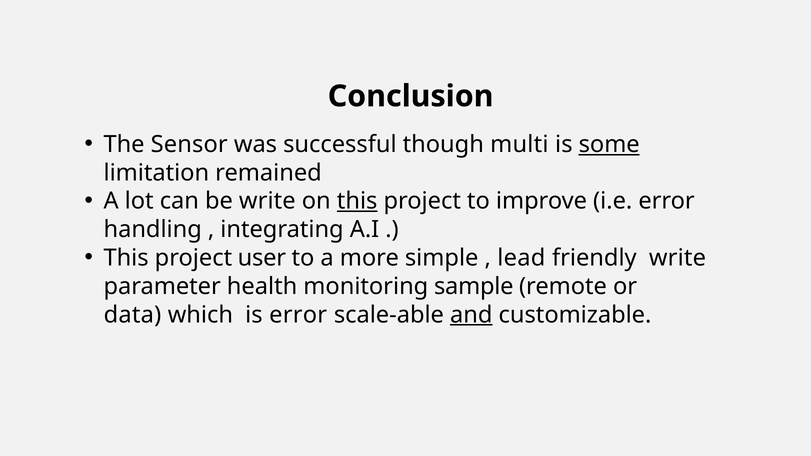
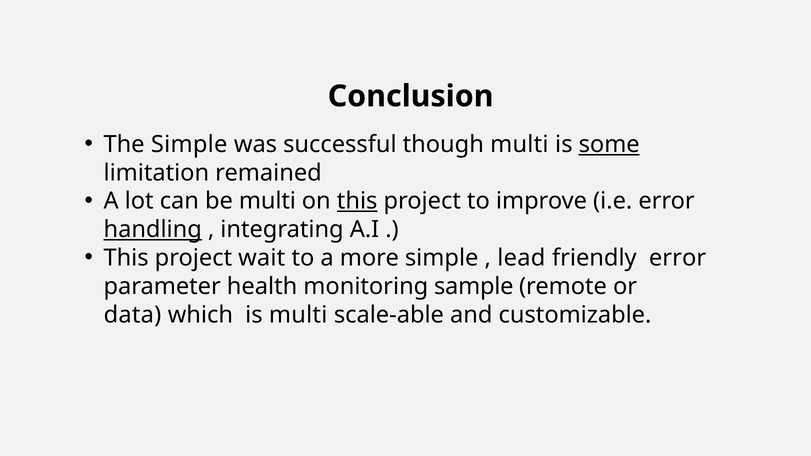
The Sensor: Sensor -> Simple (189, 144)
be write: write -> multi (267, 201)
handling underline: none -> present (153, 230)
user: user -> wait (262, 258)
friendly write: write -> error (678, 258)
is error: error -> multi (298, 315)
and underline: present -> none (471, 315)
